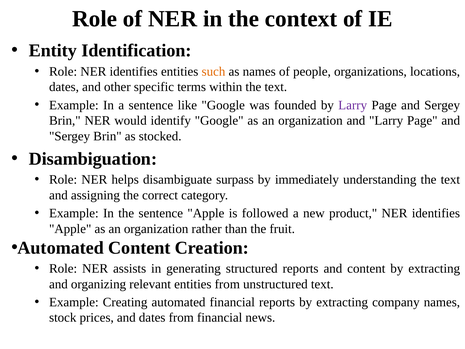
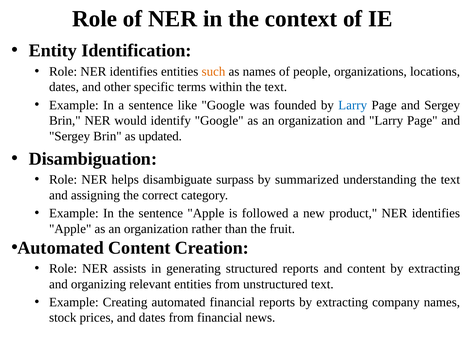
Larry colour: purple -> blue (353, 105)
stocked: stocked -> updated (160, 136)
immediately: immediately -> summarized (307, 179)
